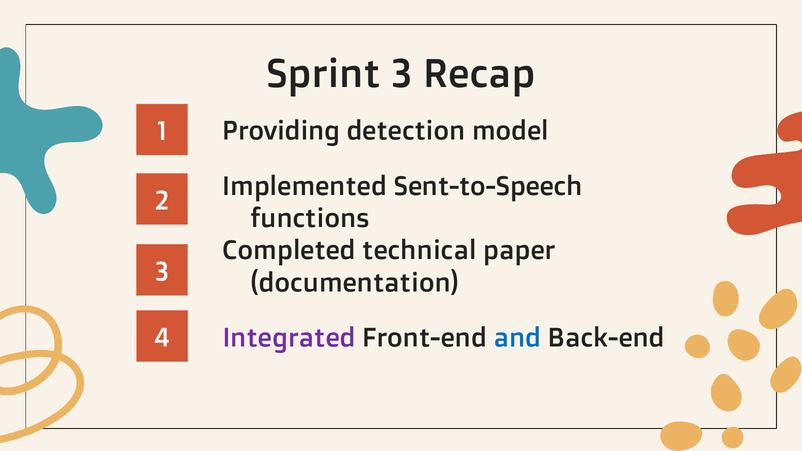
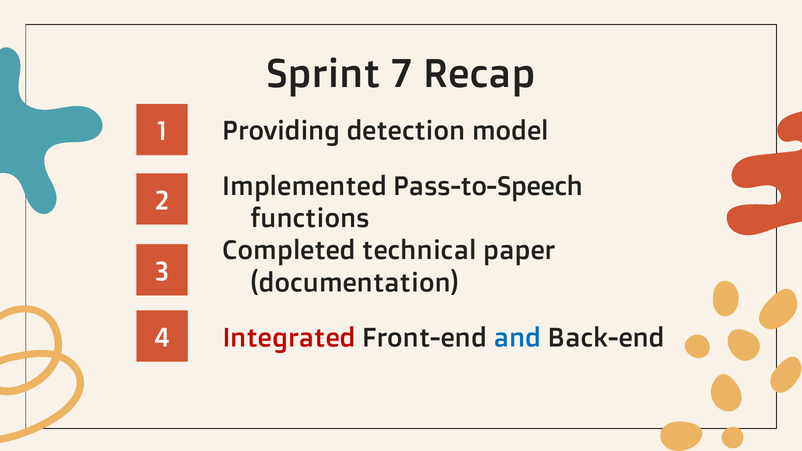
Sprint 3: 3 -> 7 (402, 74)
Sent-to-Speech: Sent-to-Speech -> Pass-to-Speech (488, 186)
Integrated colour: purple -> red (289, 338)
